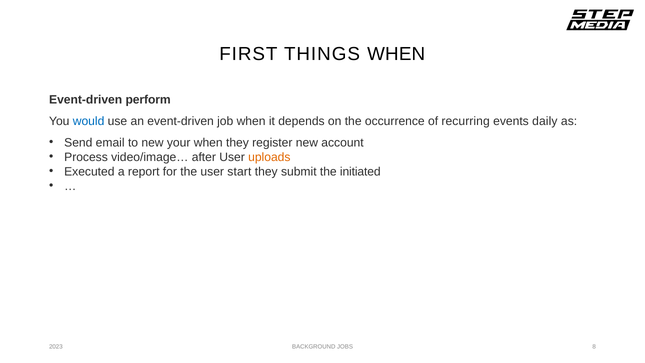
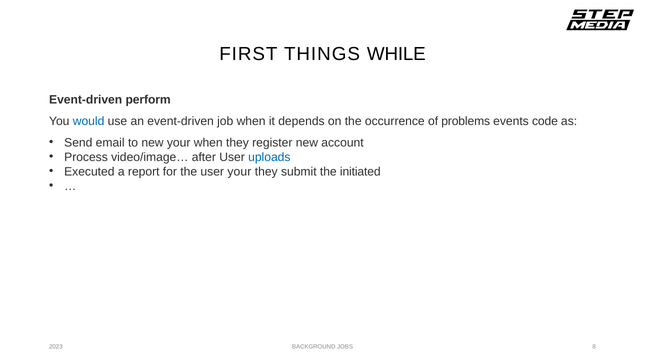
THINGS WHEN: WHEN -> WHILE (396, 54)
recurring: recurring -> problems (466, 121)
daily: daily -> code (545, 121)
uploads colour: orange -> blue (269, 157)
user start: start -> your (239, 171)
